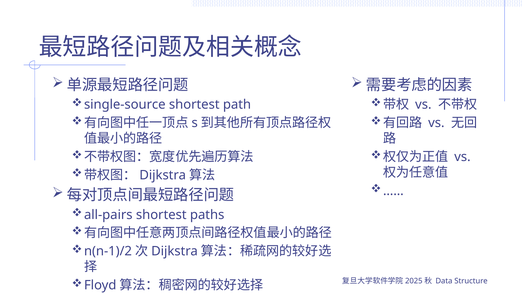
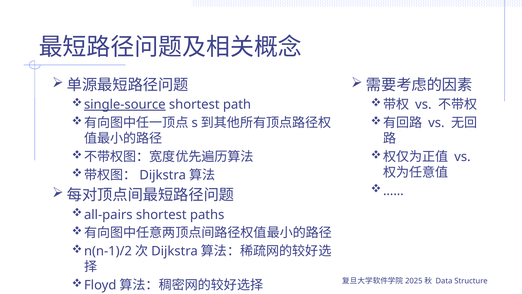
single-source underline: none -> present (125, 104)
